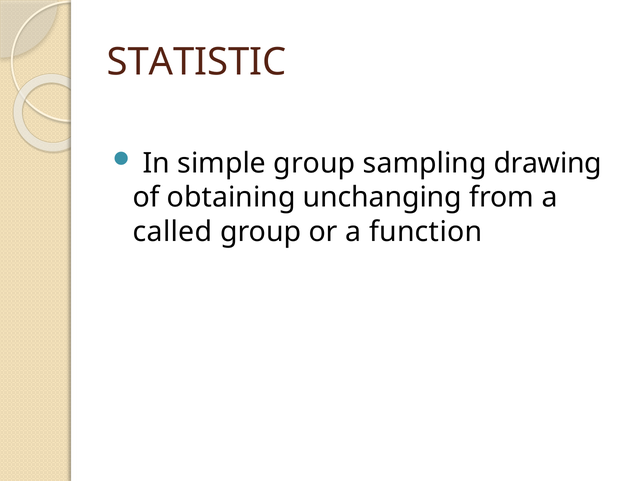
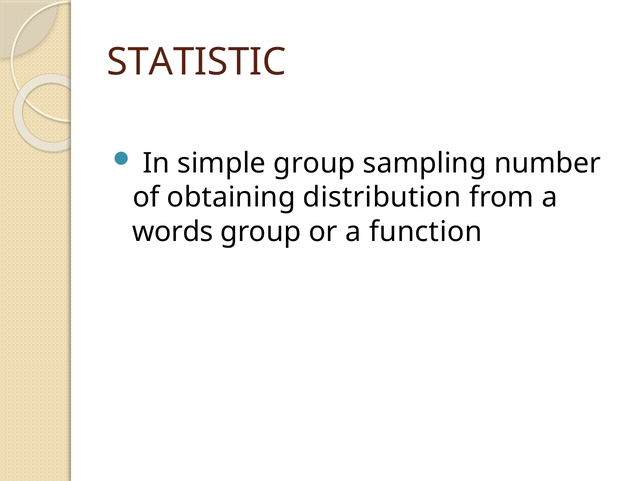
drawing: drawing -> number (548, 163)
unchanging: unchanging -> distribution (382, 197)
called: called -> words (173, 232)
